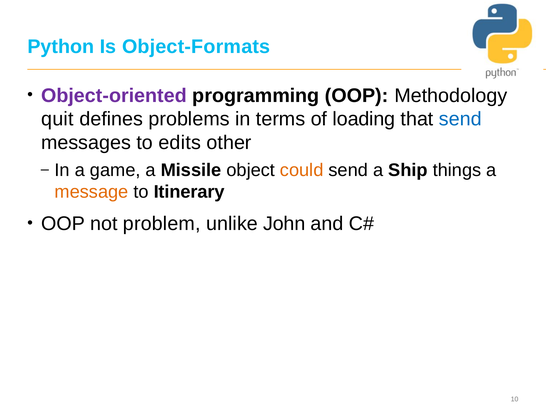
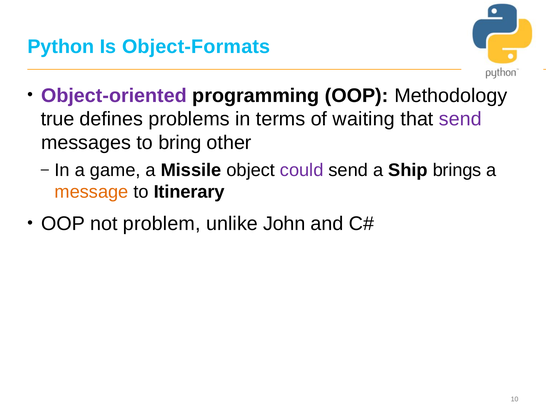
quit: quit -> true (58, 119)
loading: loading -> waiting (364, 119)
send colour: blue -> purple (460, 119)
edits: edits -> bring (180, 143)
could colour: orange -> purple (302, 170)
things: things -> brings (457, 170)
